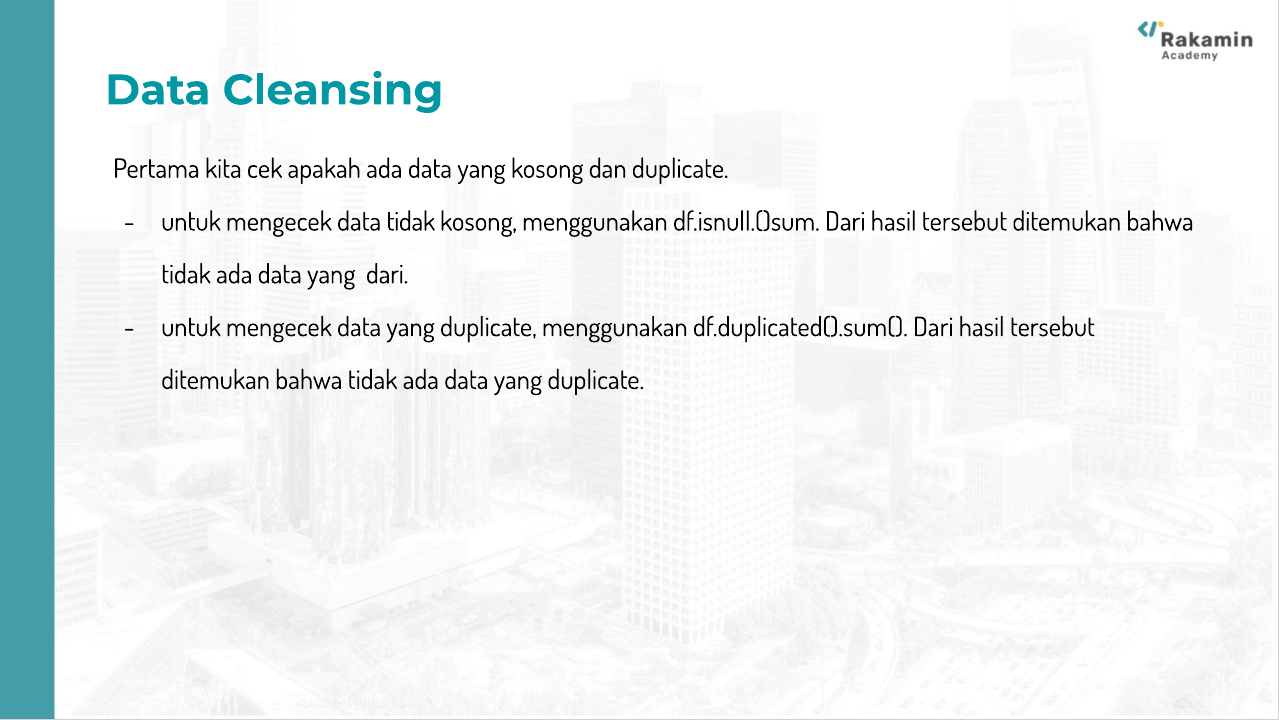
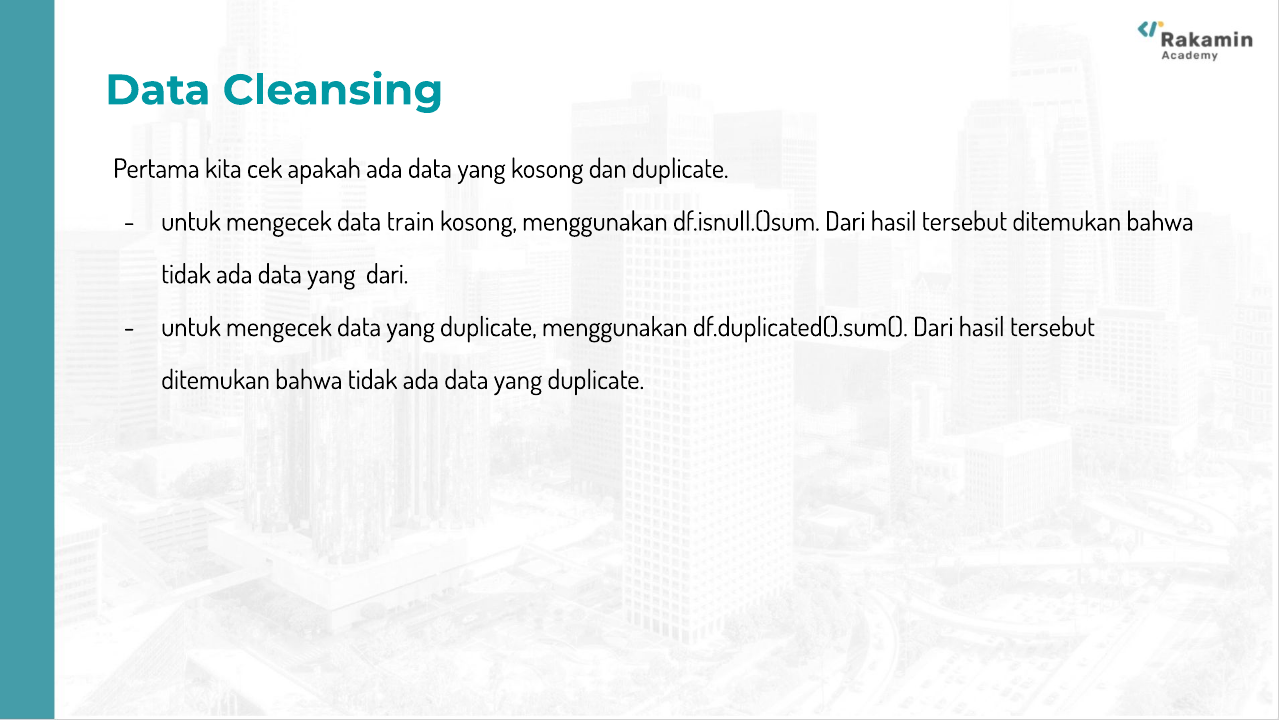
data tidak: tidak -> train (411, 222)
